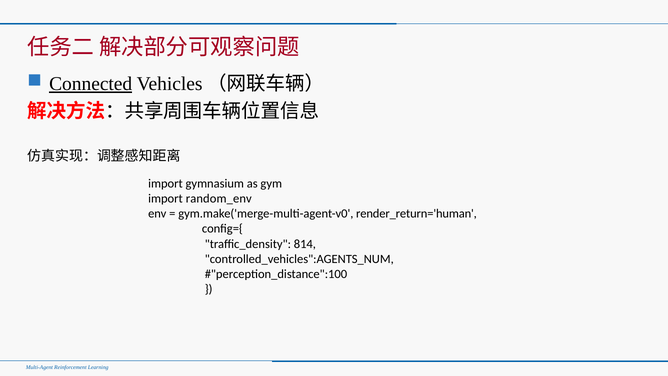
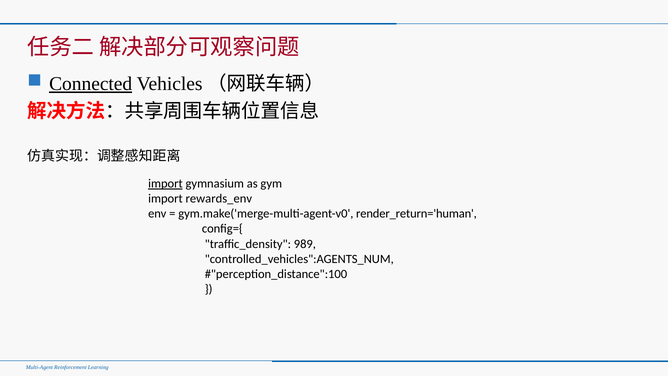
import underline: none -> present (165, 184)
random_env: random_env -> rewards_env (219, 199)
814: 814 -> 989 (305, 244)
